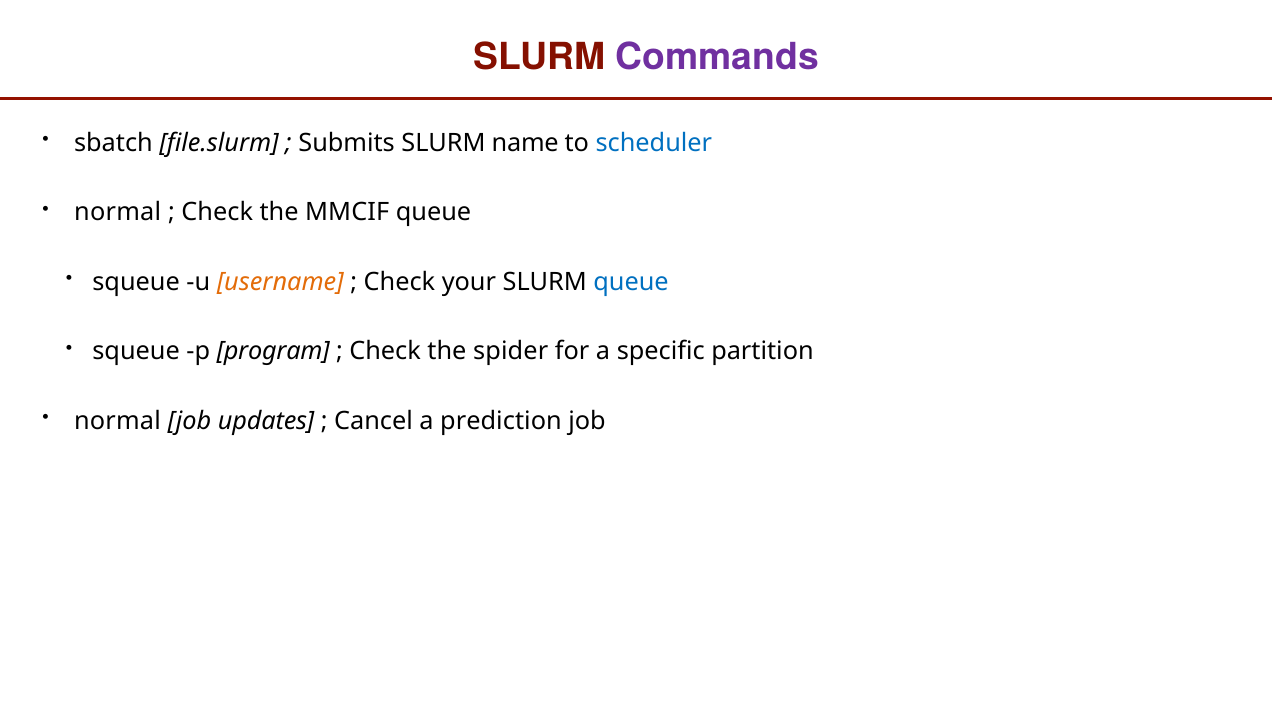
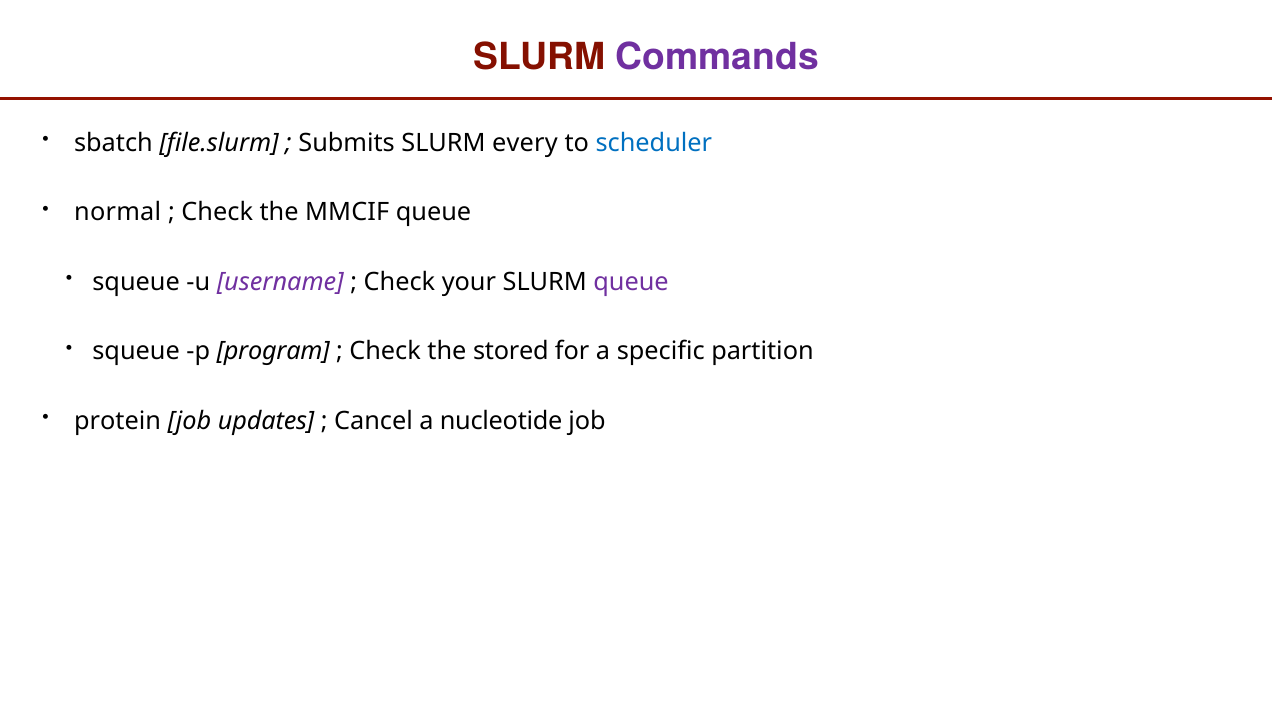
name: name -> every (525, 143)
username colour: orange -> purple (280, 282)
queue colour: blue -> purple (631, 282)
spider: spider -> stored (511, 352)
normal: normal -> protein (118, 421)
prediction: prediction -> nucleotide (501, 421)
